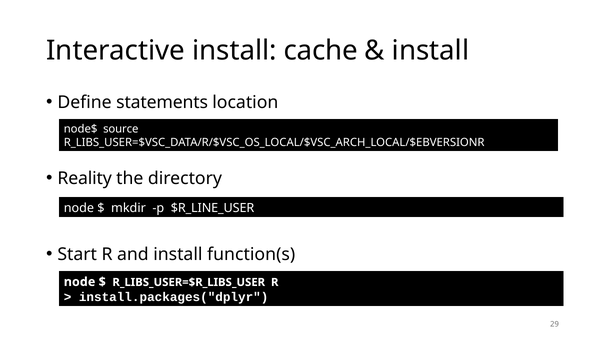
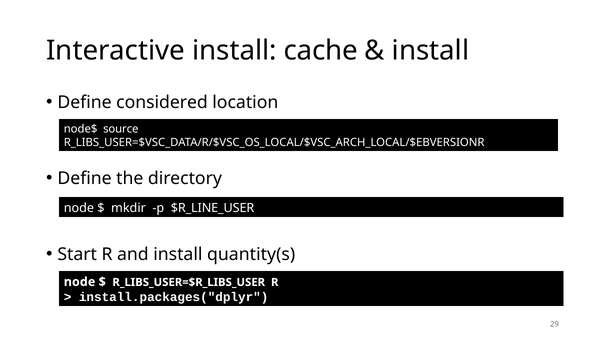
statements: statements -> considered (162, 102)
Reality: Reality -> Define (85, 178)
function(s: function(s -> quantity(s (251, 254)
